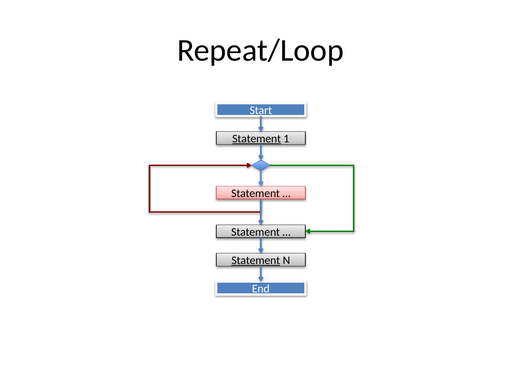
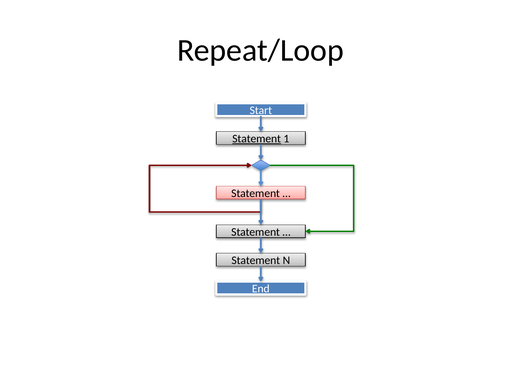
Statement underline: present -> none (256, 261)
